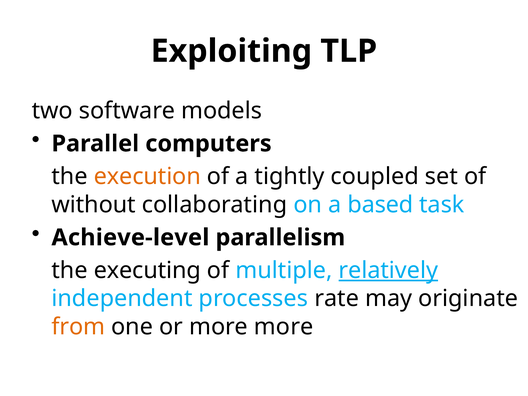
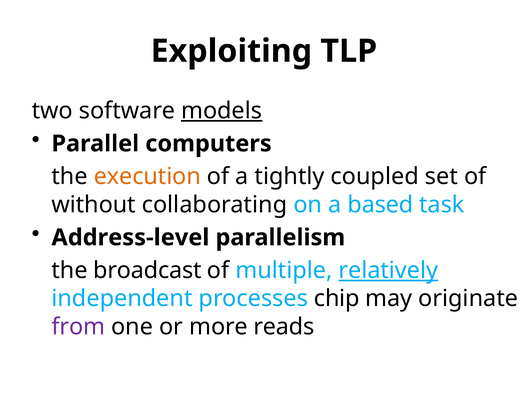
models underline: none -> present (222, 111)
Achieve-level: Achieve-level -> Address-level (130, 238)
executing: executing -> broadcast (147, 270)
rate: rate -> chip (337, 299)
from colour: orange -> purple (78, 327)
more more: more -> reads (284, 327)
